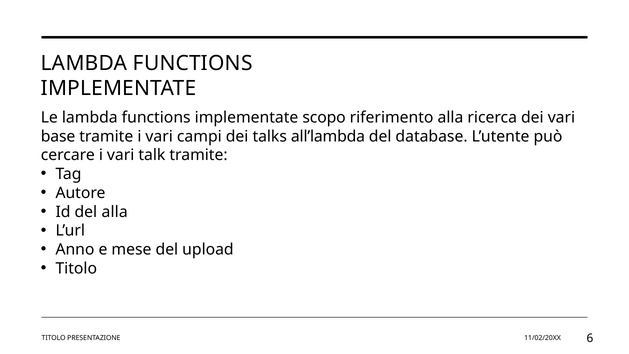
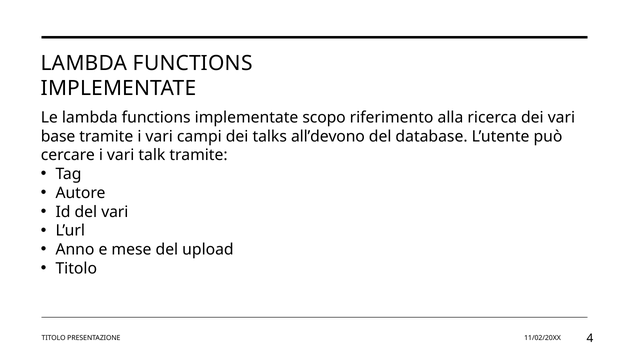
all’lambda: all’lambda -> all’devono (328, 136)
del alla: alla -> vari (115, 212)
6: 6 -> 4 (590, 338)
